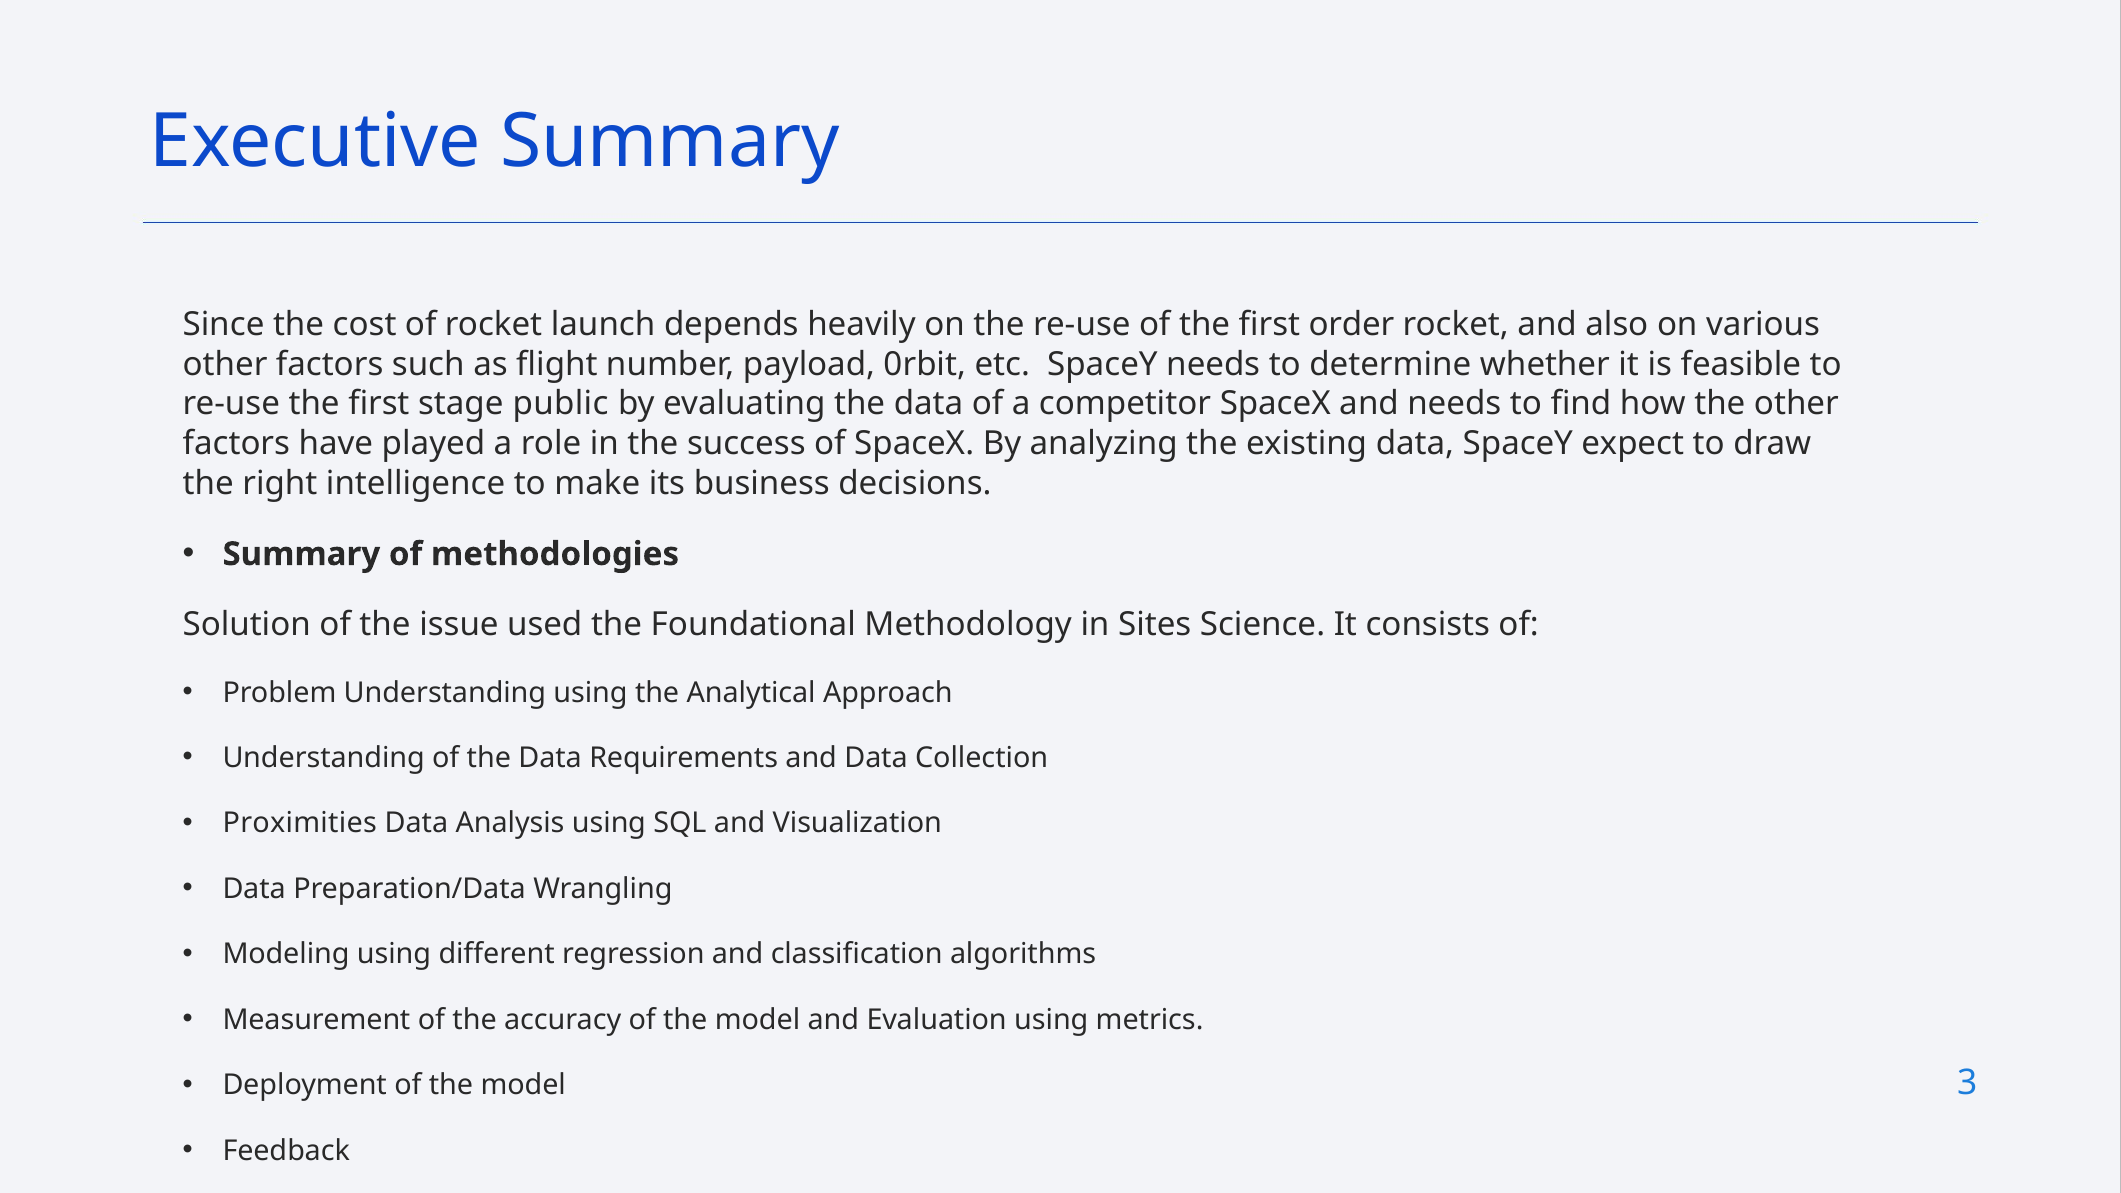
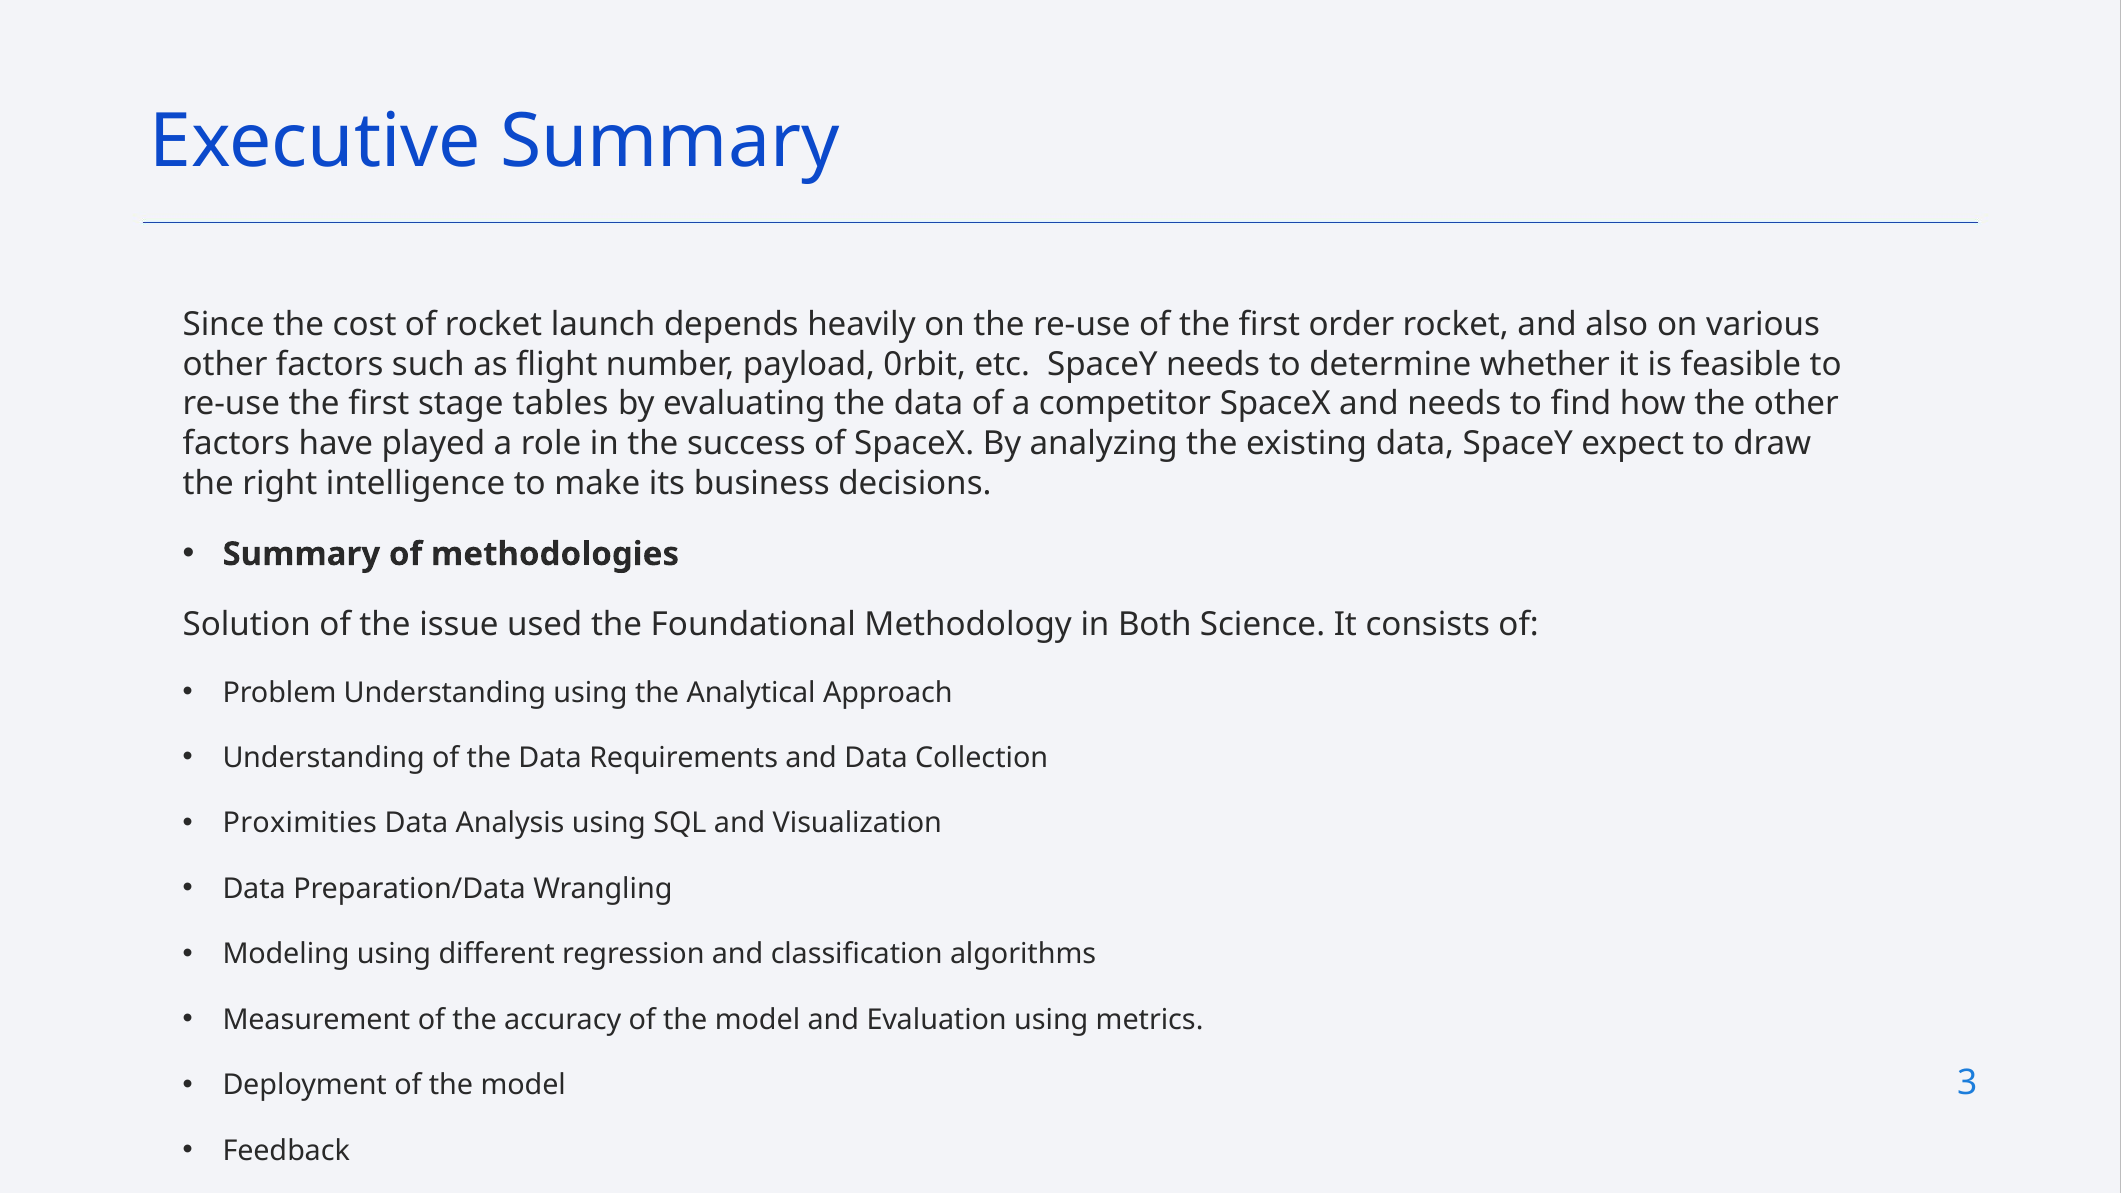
public: public -> tables (561, 404)
Sites: Sites -> Both (1155, 625)
